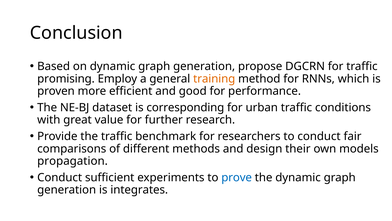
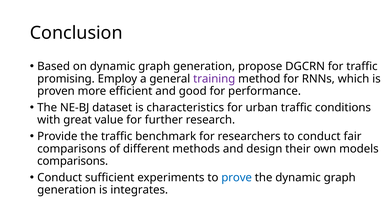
training colour: orange -> purple (214, 79)
corresponding: corresponding -> characteristics (185, 107)
propagation: propagation -> comparisons (73, 161)
